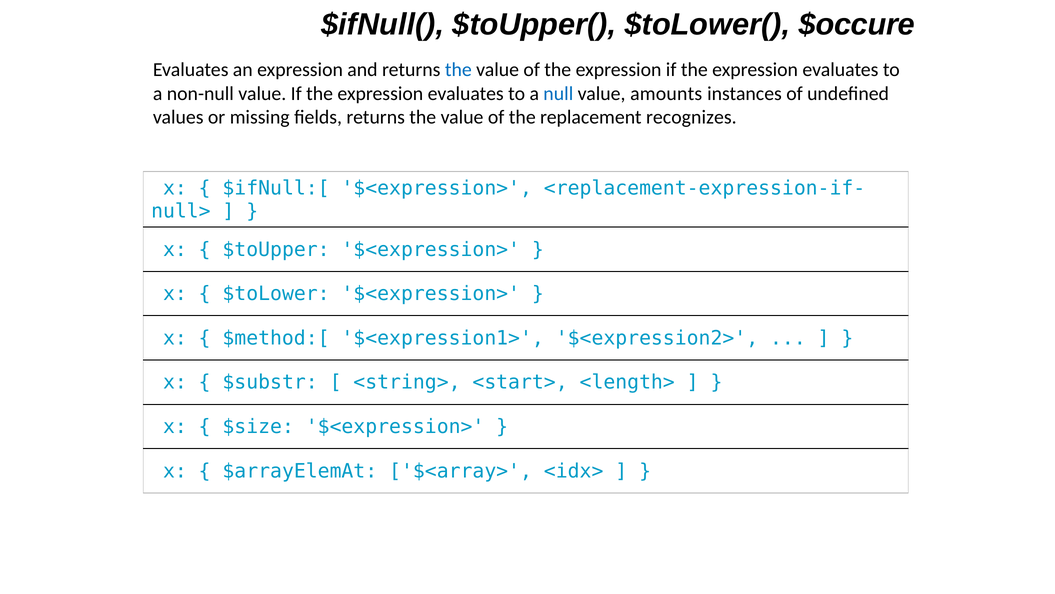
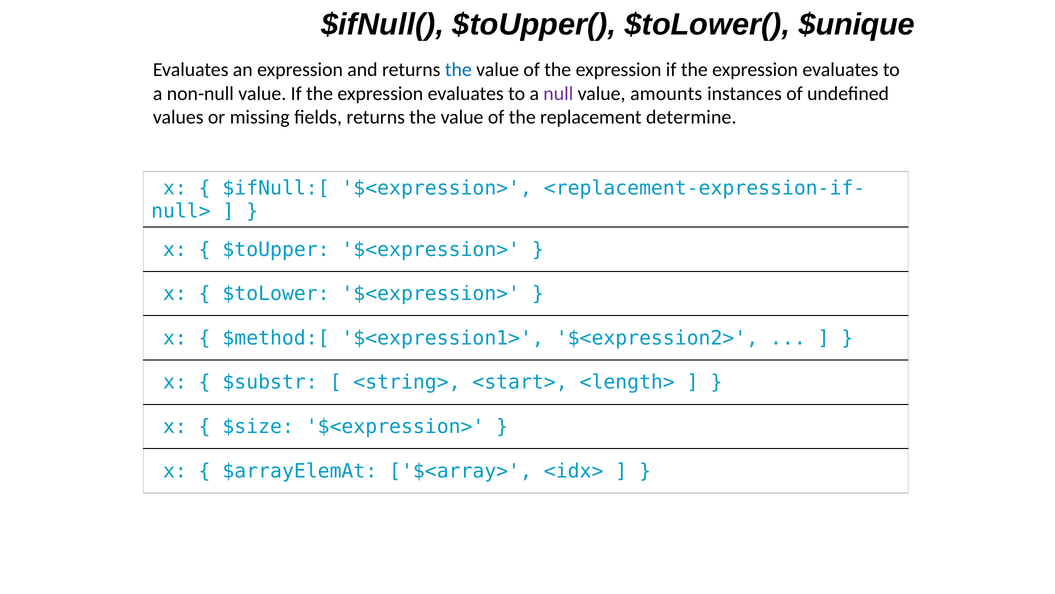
$occure: $occure -> $unique (857, 24)
null colour: blue -> purple (558, 94)
recognizes: recognizes -> determine (691, 117)
